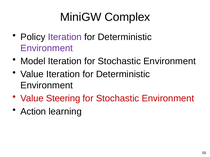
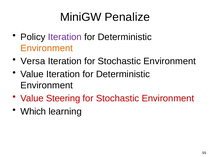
Complex: Complex -> Penalize (127, 17)
Environment colour: purple -> orange (47, 48)
Model: Model -> Versa (33, 61)
Action: Action -> Which (33, 112)
